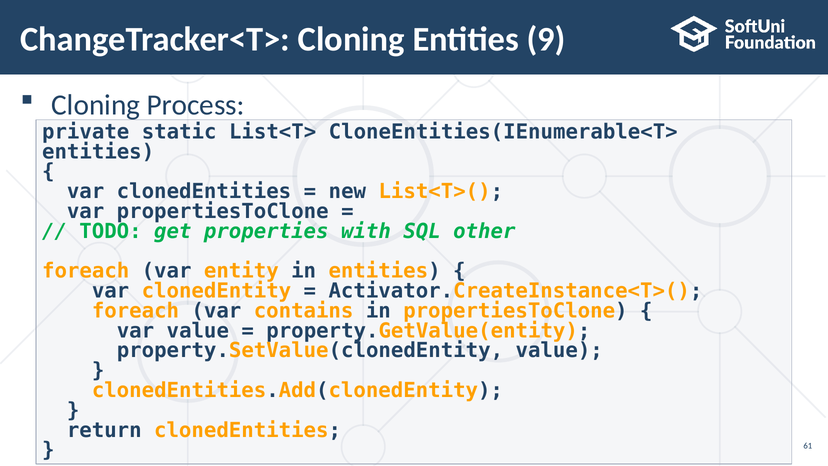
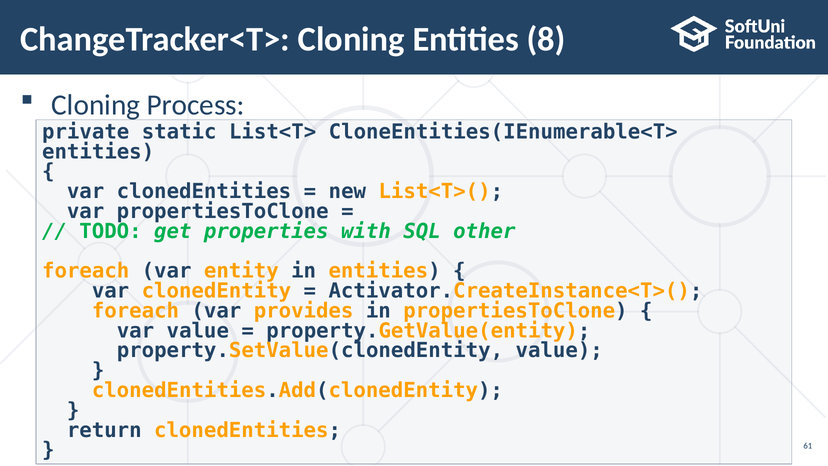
9: 9 -> 8 (546, 39)
contains: contains -> provides (304, 311)
